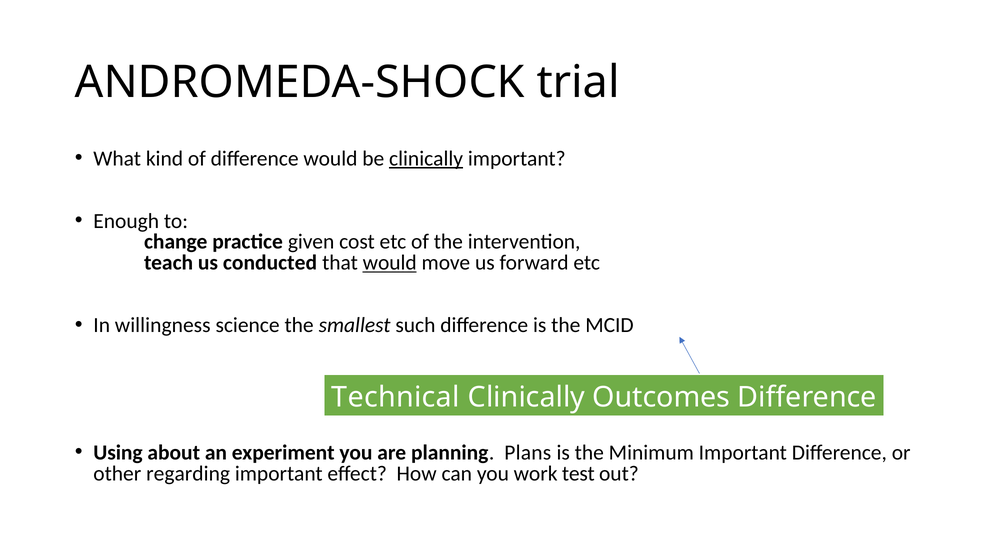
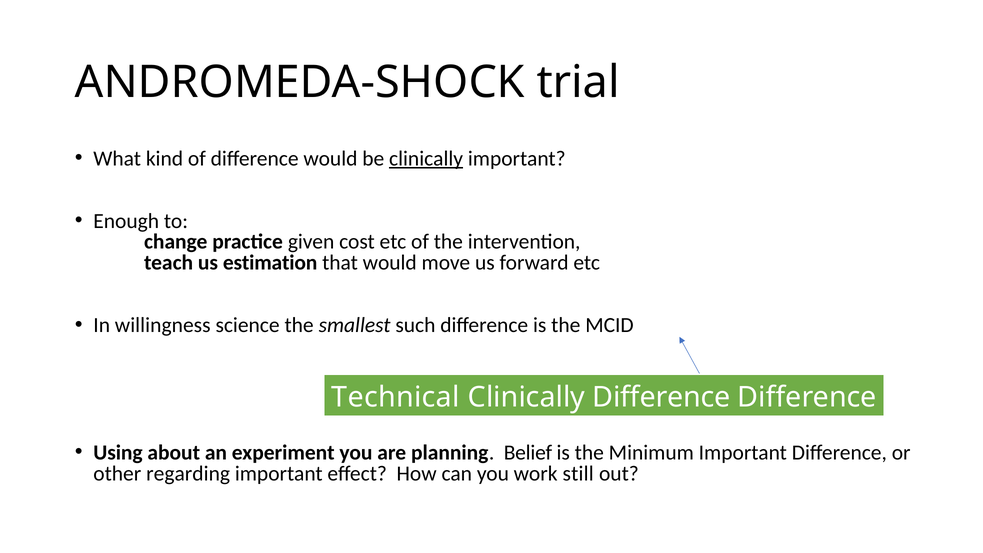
conducted: conducted -> estimation (270, 263)
would underline: present -> none (390, 263)
Clinically Outcomes: Outcomes -> Difference (661, 397)
Plans: Plans -> Belief (528, 453)
test: test -> still (578, 474)
